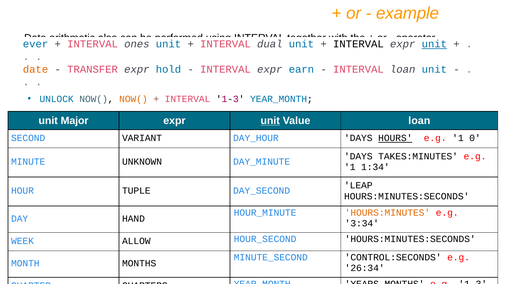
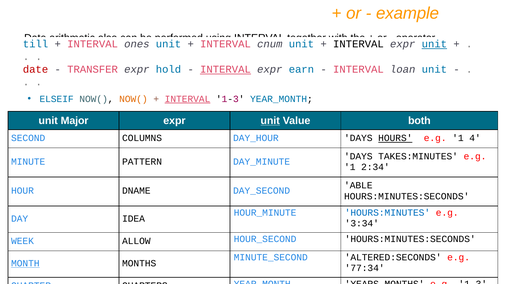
ever: ever -> till (36, 44)
dual: dual -> cnum (270, 44)
date colour: orange -> red (36, 69)
INTERVAL underline: none -> present (225, 69)
UNLOCK: UNLOCK -> ELSEIF (57, 99)
INTERVAL underline: none -> present (188, 99)
Value loan: loan -> both (419, 121)
VARIANT: VARIANT -> COLUMNS (142, 138)
0: 0 -> 4 (475, 138)
UNKNOWN: UNKNOWN -> PATTERN (142, 162)
1:34: 1:34 -> 2:34 (375, 168)
LEAP: LEAP -> ABLE (358, 186)
TUPLE: TUPLE -> DNAME (136, 191)
HOURS:MINUTES colour: orange -> blue (387, 213)
HAND: HAND -> IDEA (133, 219)
CONTROL:SECONDS: CONTROL:SECONDS -> ALTERED:SECONDS (393, 258)
MONTH underline: none -> present (25, 264)
26:34: 26:34 -> 77:34 (365, 269)
